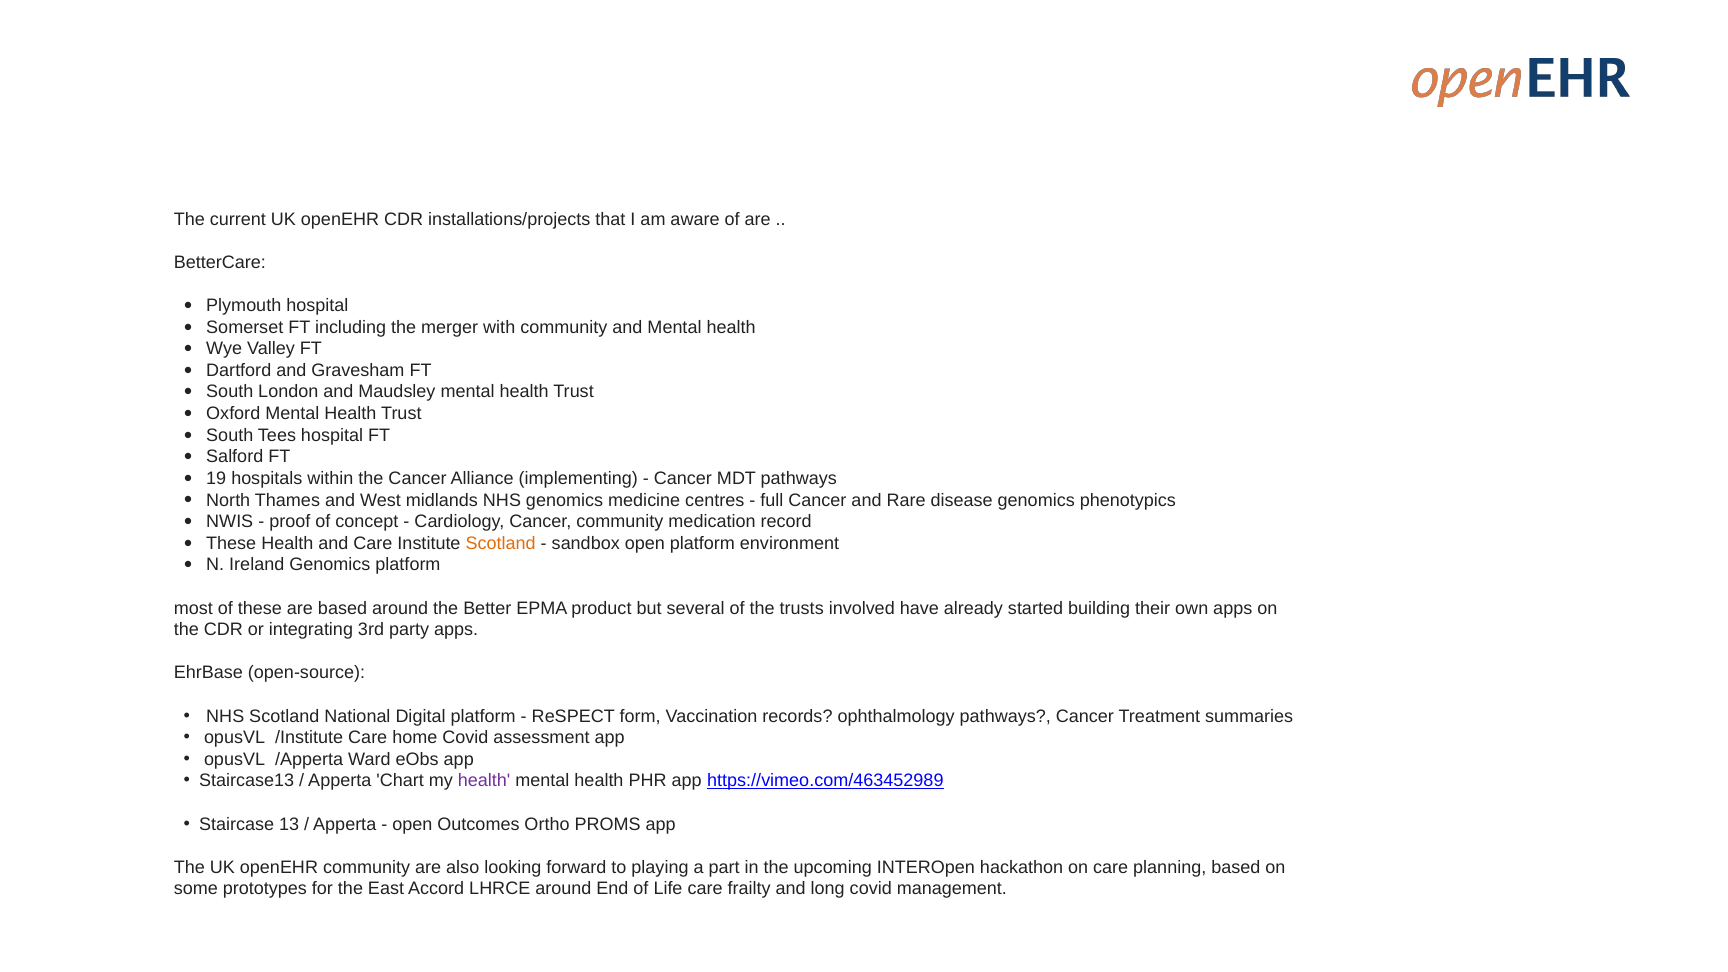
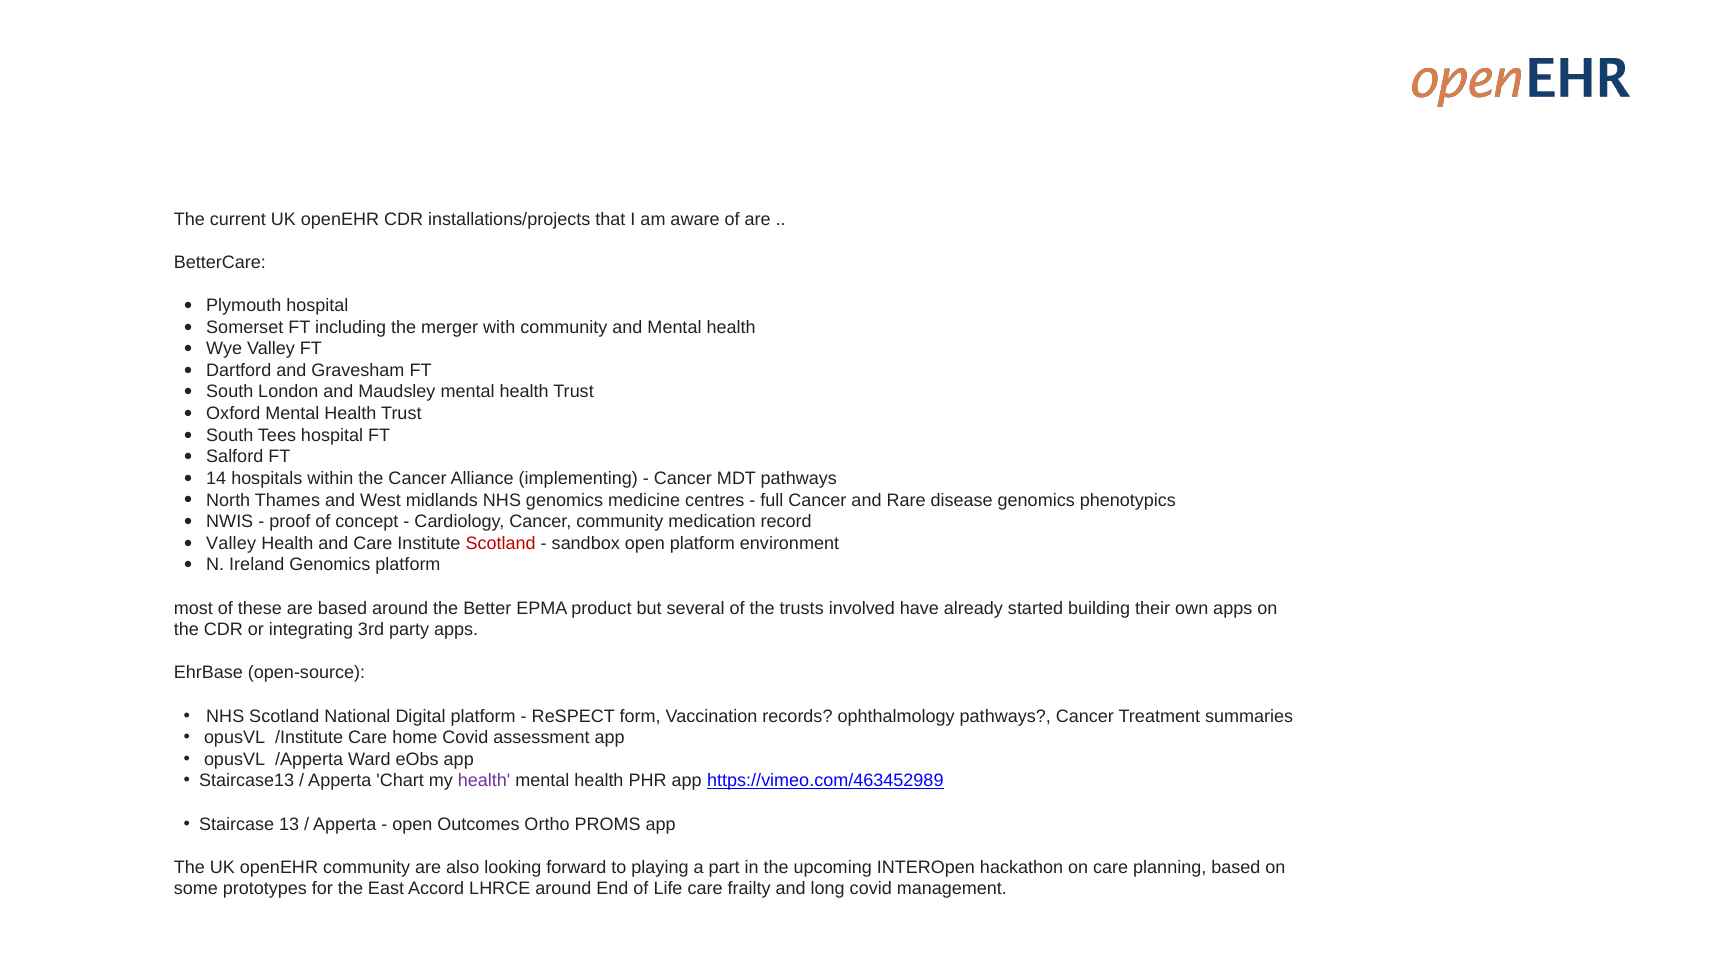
19: 19 -> 14 (216, 478)
These: These -> Valley (231, 543)
Scotland colour: orange -> red (501, 543)
